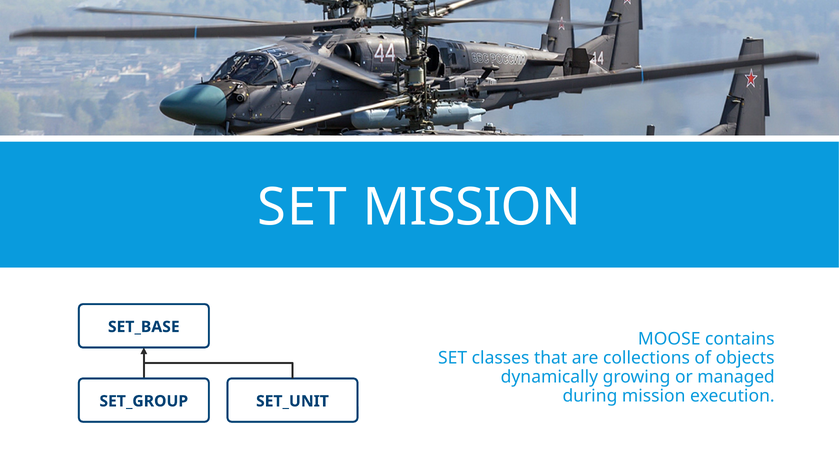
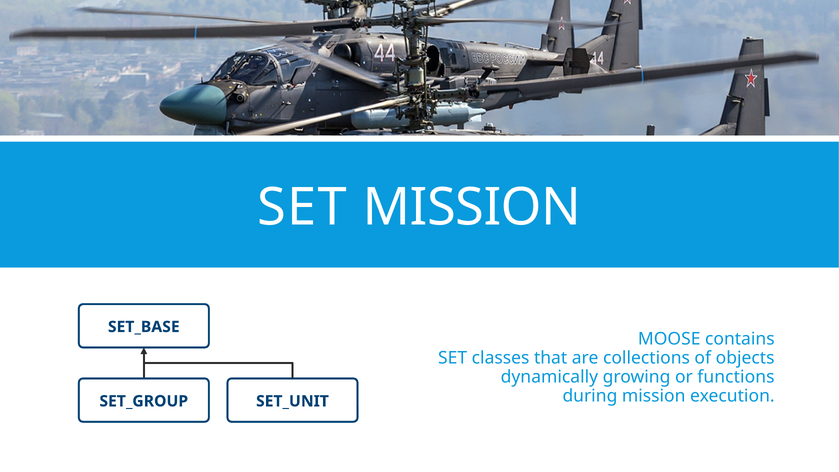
managed: managed -> functions (736, 377)
